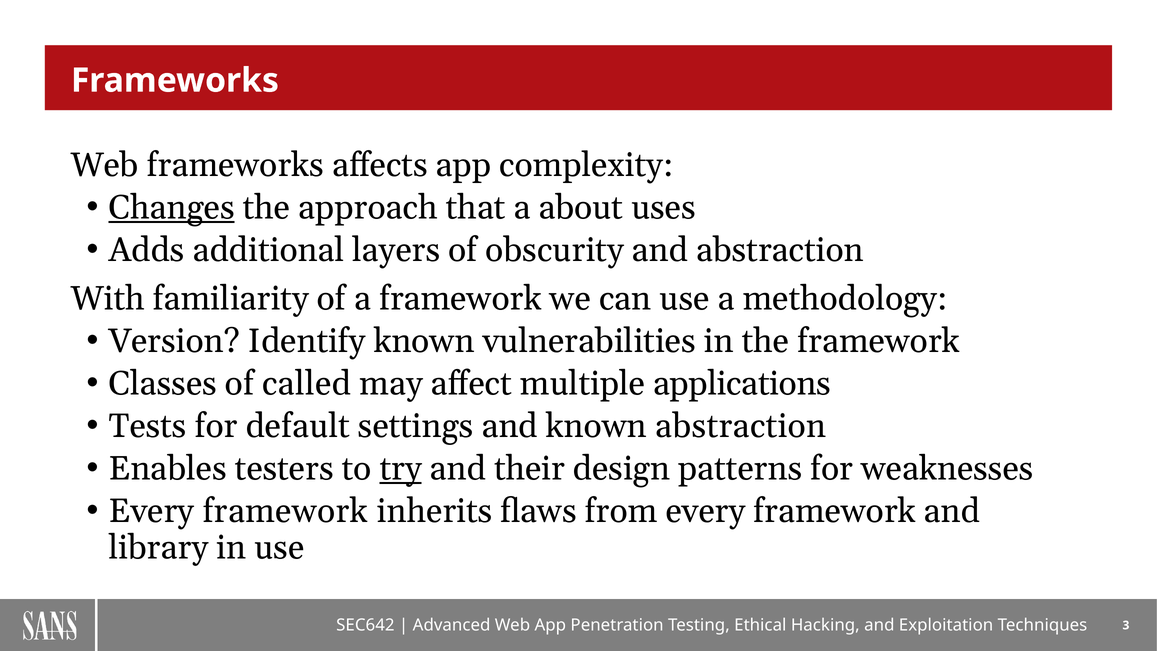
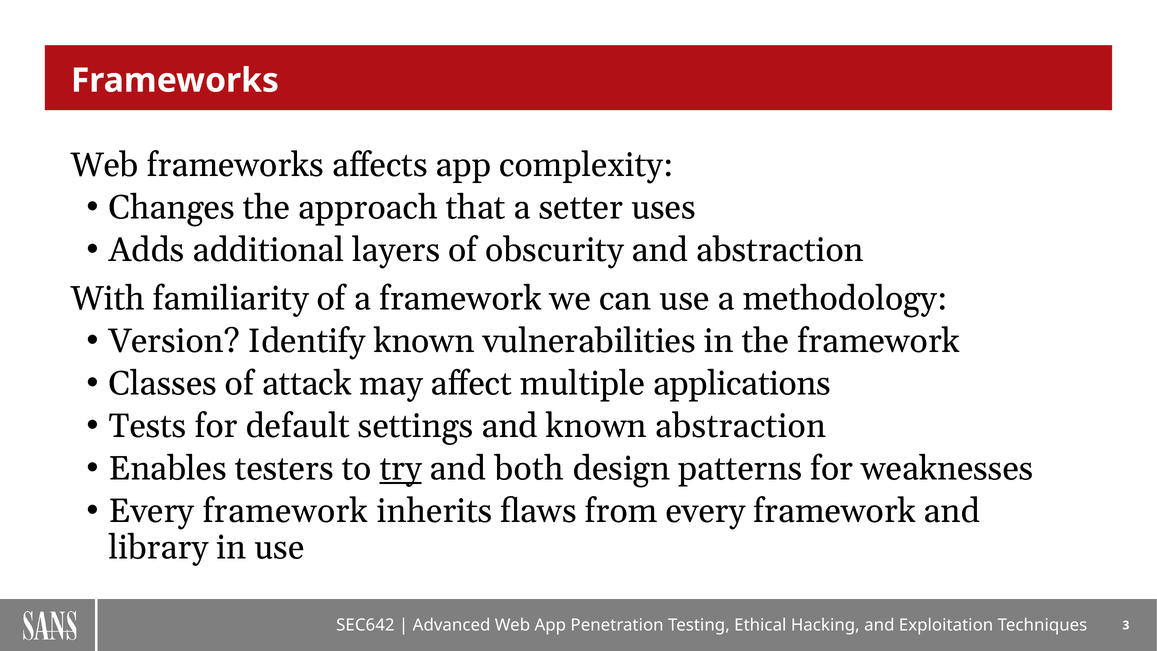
Changes underline: present -> none (172, 208)
about: about -> setter (581, 208)
called: called -> attack (307, 384)
their: their -> both (529, 468)
